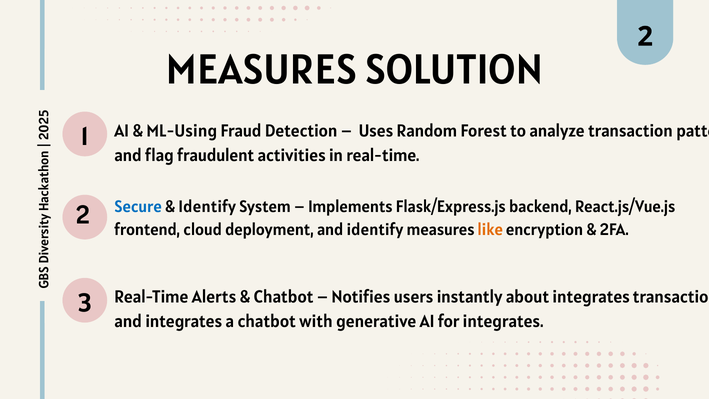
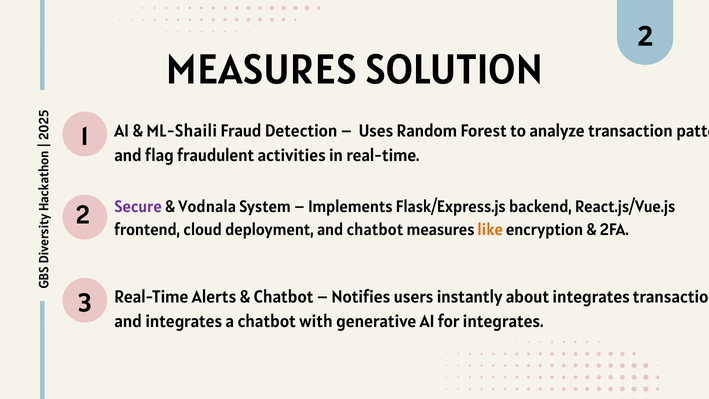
ML-Using: ML-Using -> ML-Shaili (182, 131)
Secure colour: blue -> purple (138, 207)
Identify: Identify -> Vodnala (207, 207)
and identify: identify -> chatbot (375, 230)
